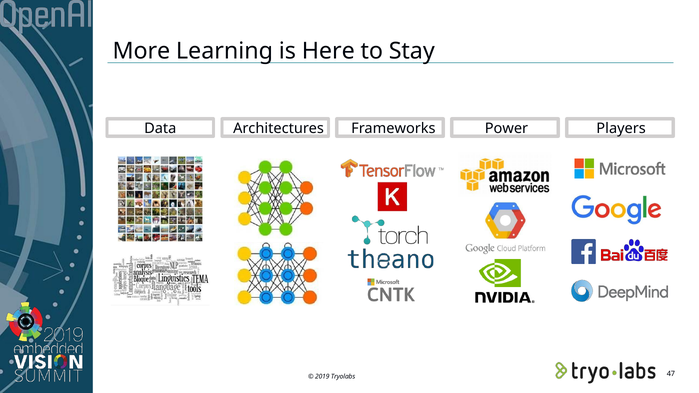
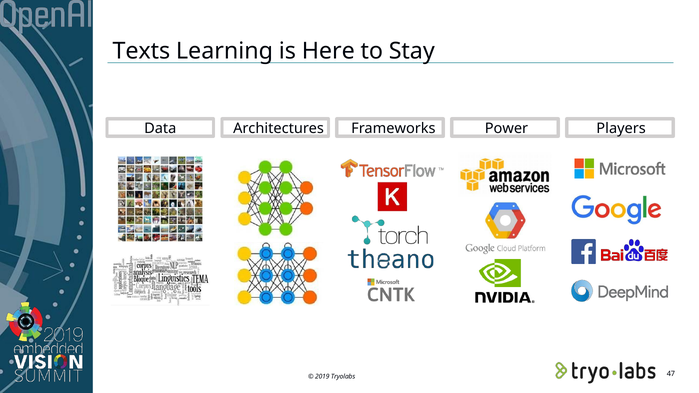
More: More -> Texts (141, 51)
